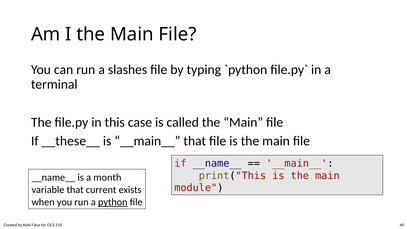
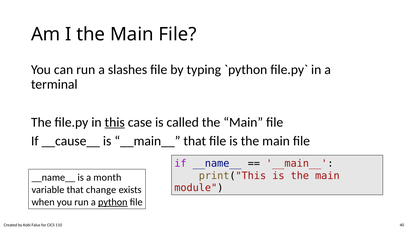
this underline: none -> present (115, 122)
__these__: __these__ -> __cause__ (71, 141)
current: current -> change (101, 190)
